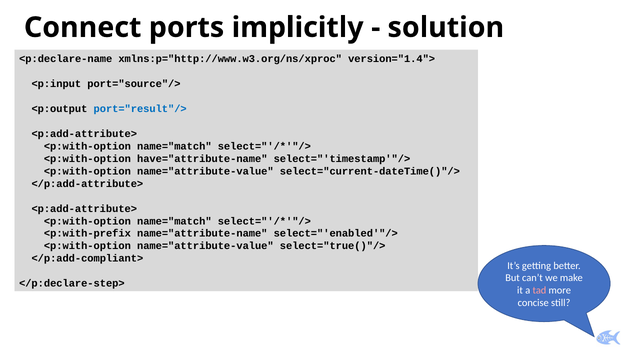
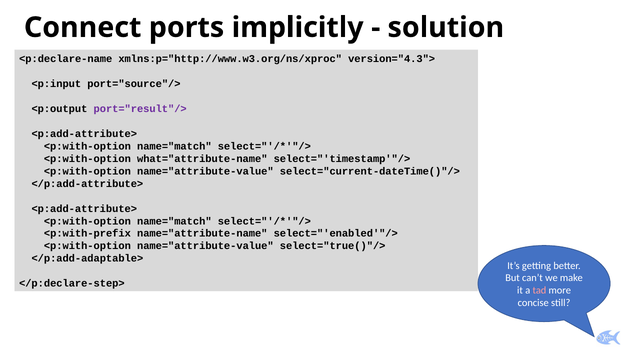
version="1.4">: version="1.4"> -> version="4.3"> (392, 59)
port="result"/> colour: blue -> purple (140, 109)
have="attribute-name: have="attribute-name -> what="attribute-name (202, 158)
</p:add-compliant>: </p:add-compliant> -> </p:add-adaptable> (87, 258)
